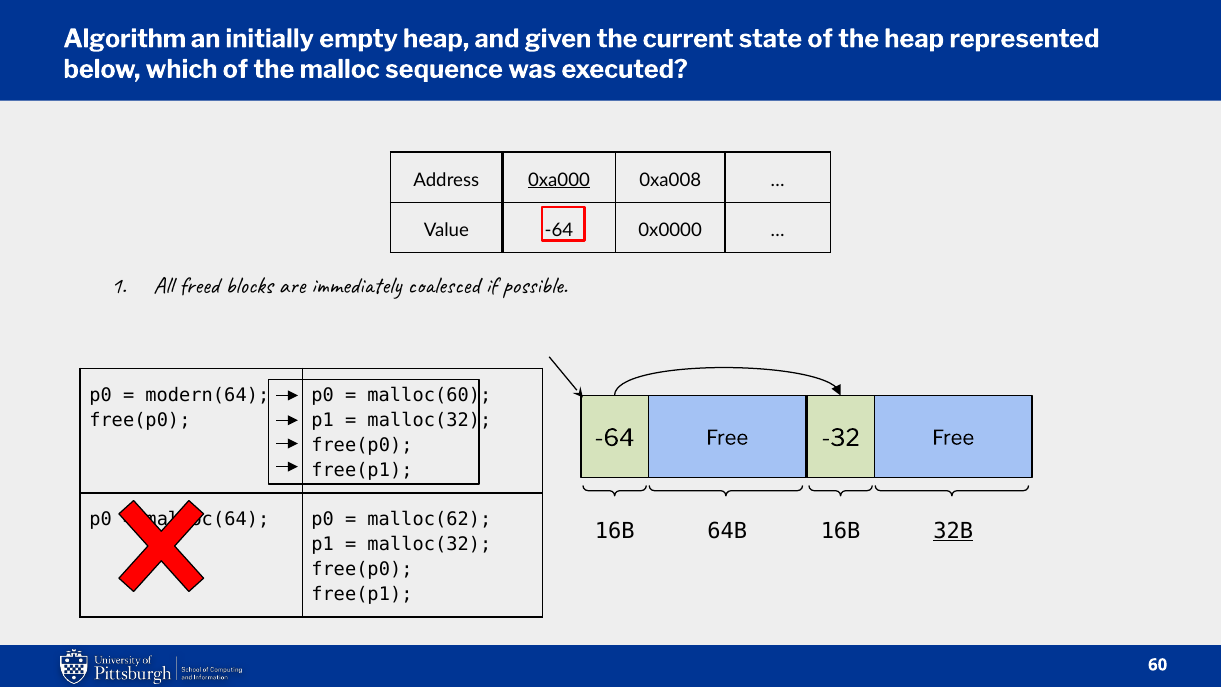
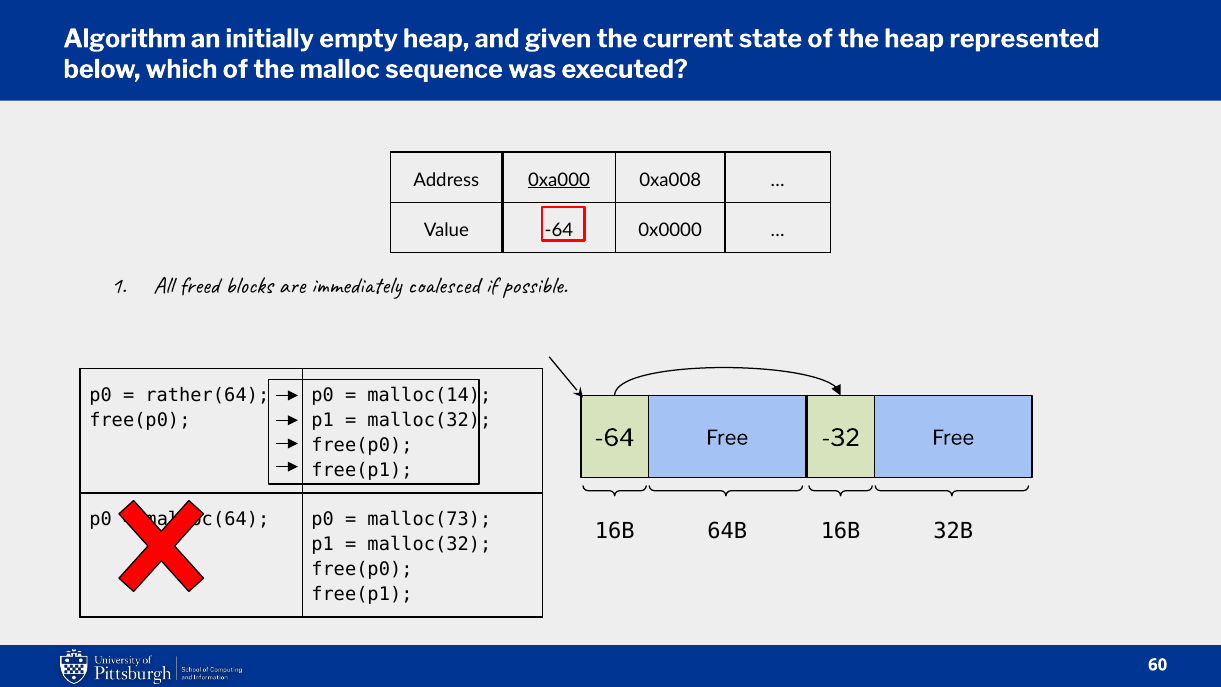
modern(64: modern(64 -> rather(64 (207, 395)
malloc(60: malloc(60 -> malloc(14 (429, 395)
malloc(62: malloc(62 -> malloc(73 (429, 519)
32B underline: present -> none (953, 531)
